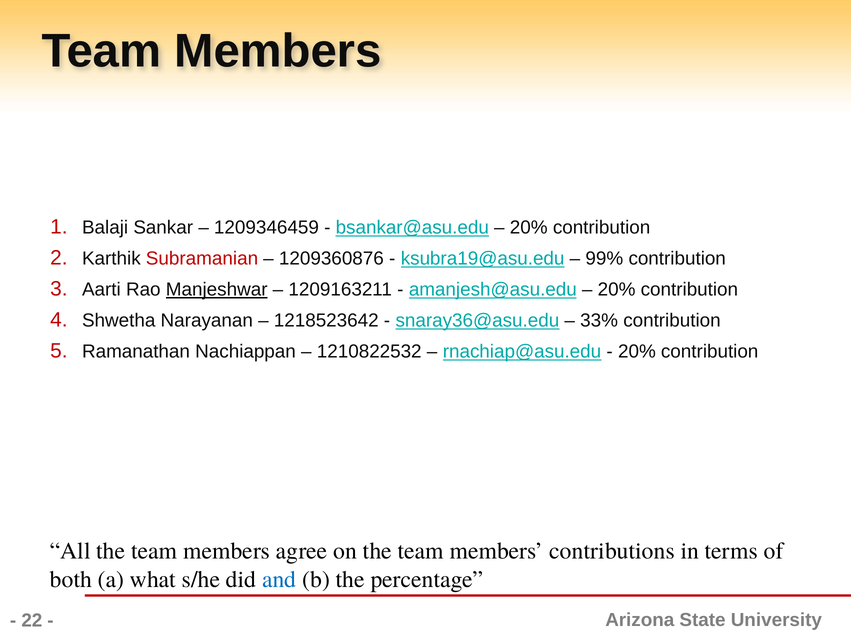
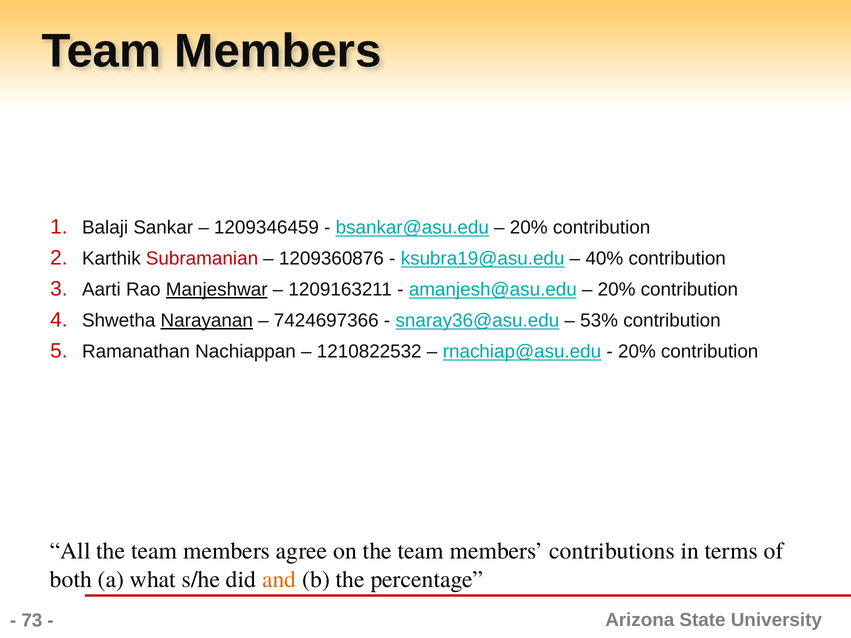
99%: 99% -> 40% (604, 259)
Narayanan underline: none -> present (207, 321)
1218523642: 1218523642 -> 7424697366 (326, 321)
33%: 33% -> 53% (599, 321)
and colour: blue -> orange (279, 580)
22: 22 -> 73 (32, 621)
